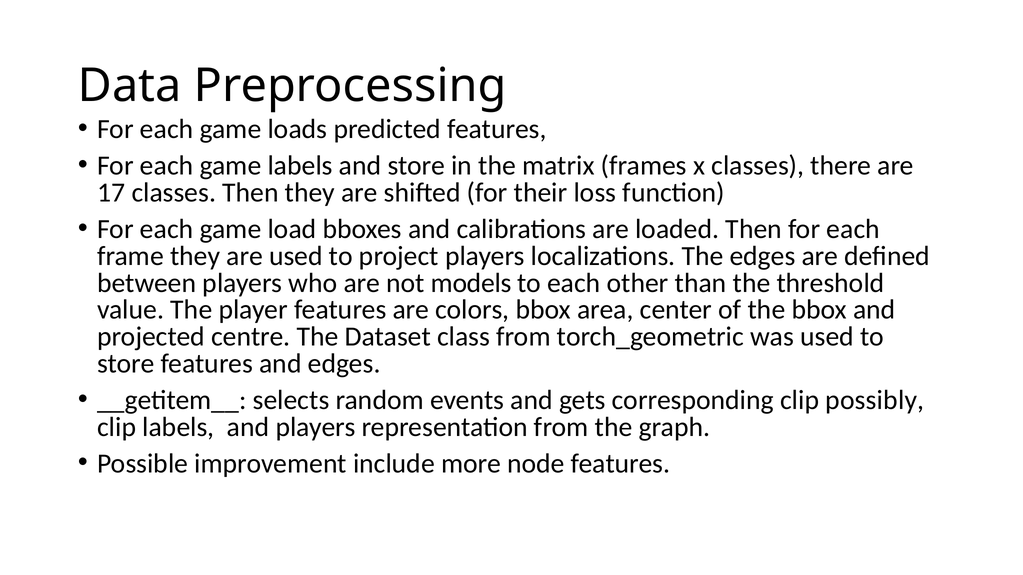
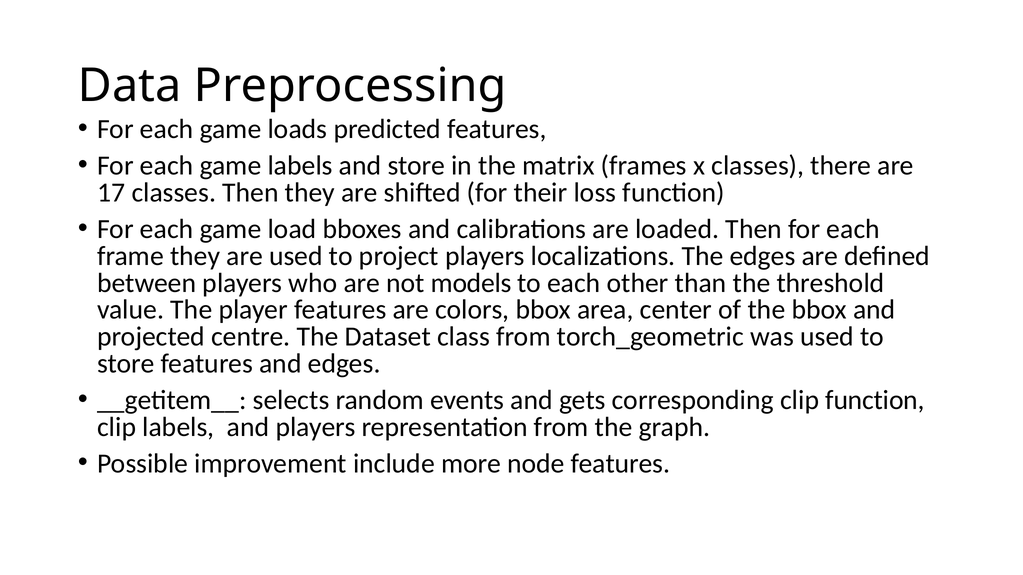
clip possibly: possibly -> function (875, 400)
